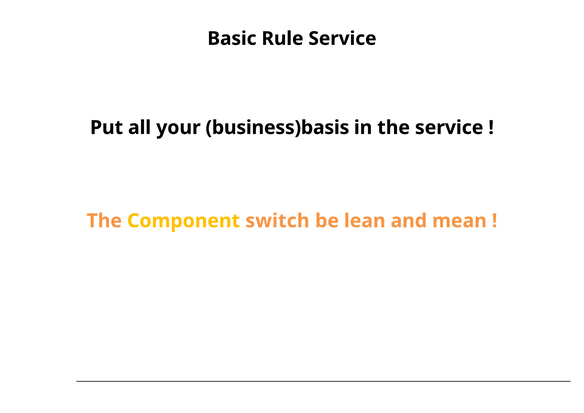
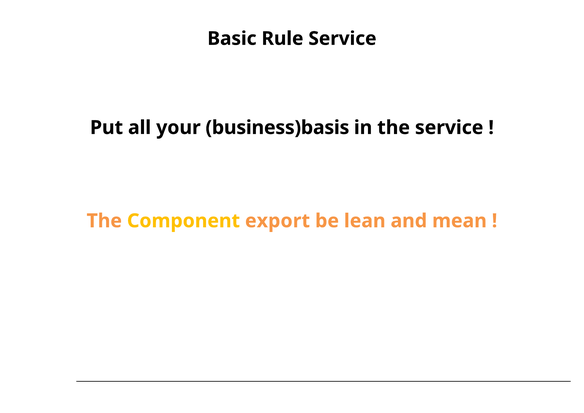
switch: switch -> export (278, 221)
